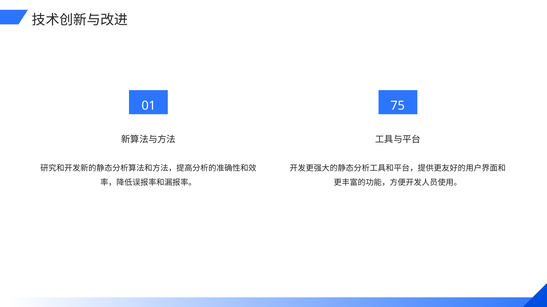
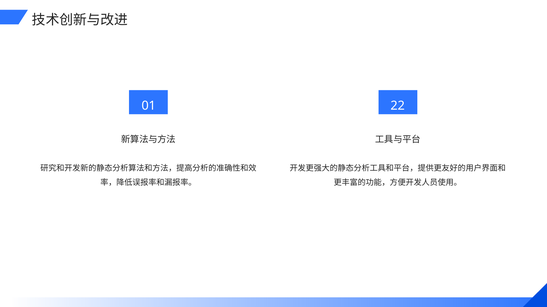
75: 75 -> 22 (398, 106)
